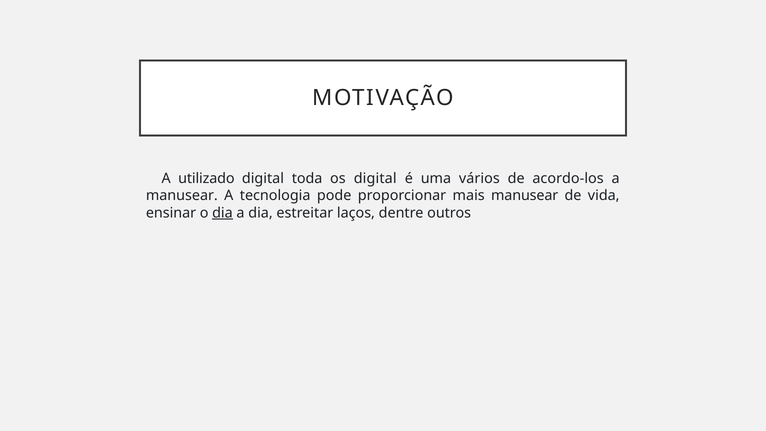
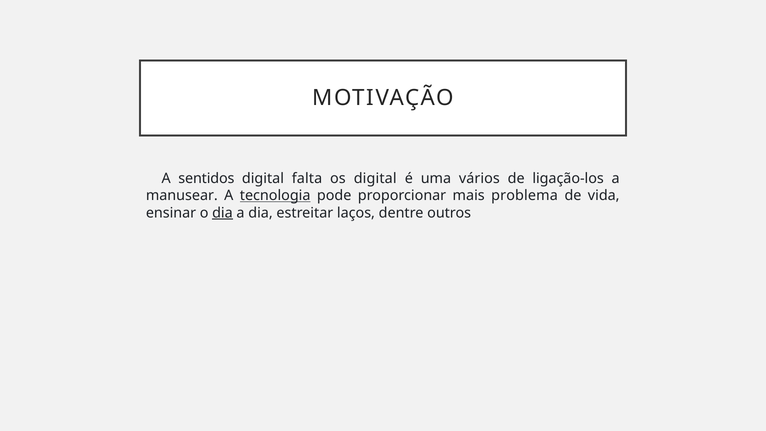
utilizado: utilizado -> sentidos (206, 178)
toda: toda -> falta (307, 178)
acordo-los: acordo-los -> ligação-los (568, 178)
tecnologia underline: none -> present (275, 195)
mais manusear: manusear -> problema (525, 195)
